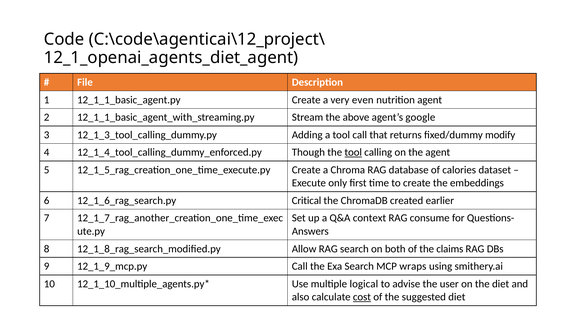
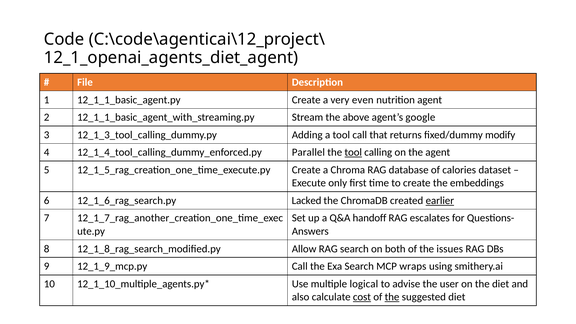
Though: Though -> Parallel (308, 152)
Critical: Critical -> Lacked (307, 201)
earlier underline: none -> present (440, 201)
context: context -> handoff (370, 218)
consume: consume -> escalates (430, 218)
claims: claims -> issues (450, 249)
the underline: none -> present (392, 297)
